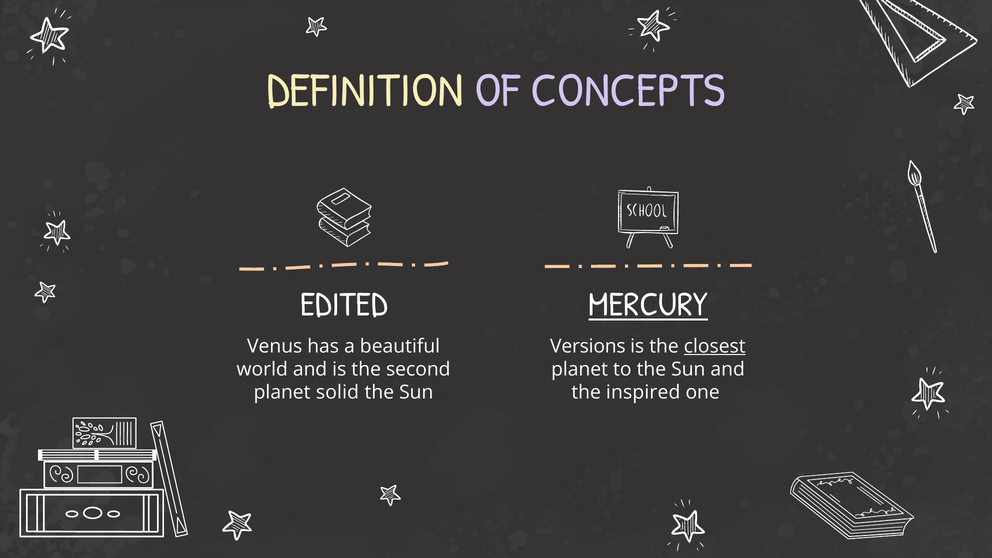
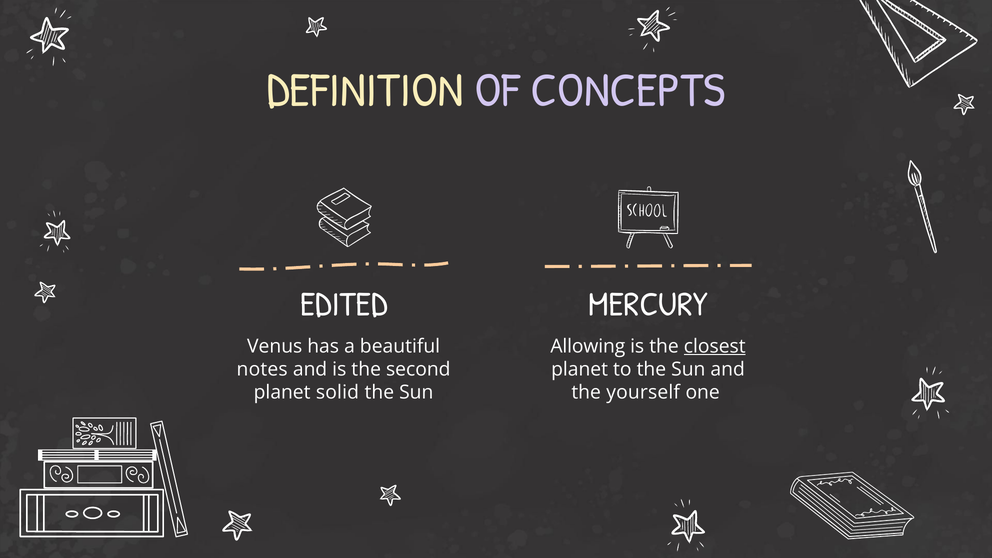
MERCURY underline: present -> none (648, 305)
Versions: Versions -> Allowing (588, 346)
world: world -> notes (262, 369)
inspired: inspired -> yourself (643, 393)
